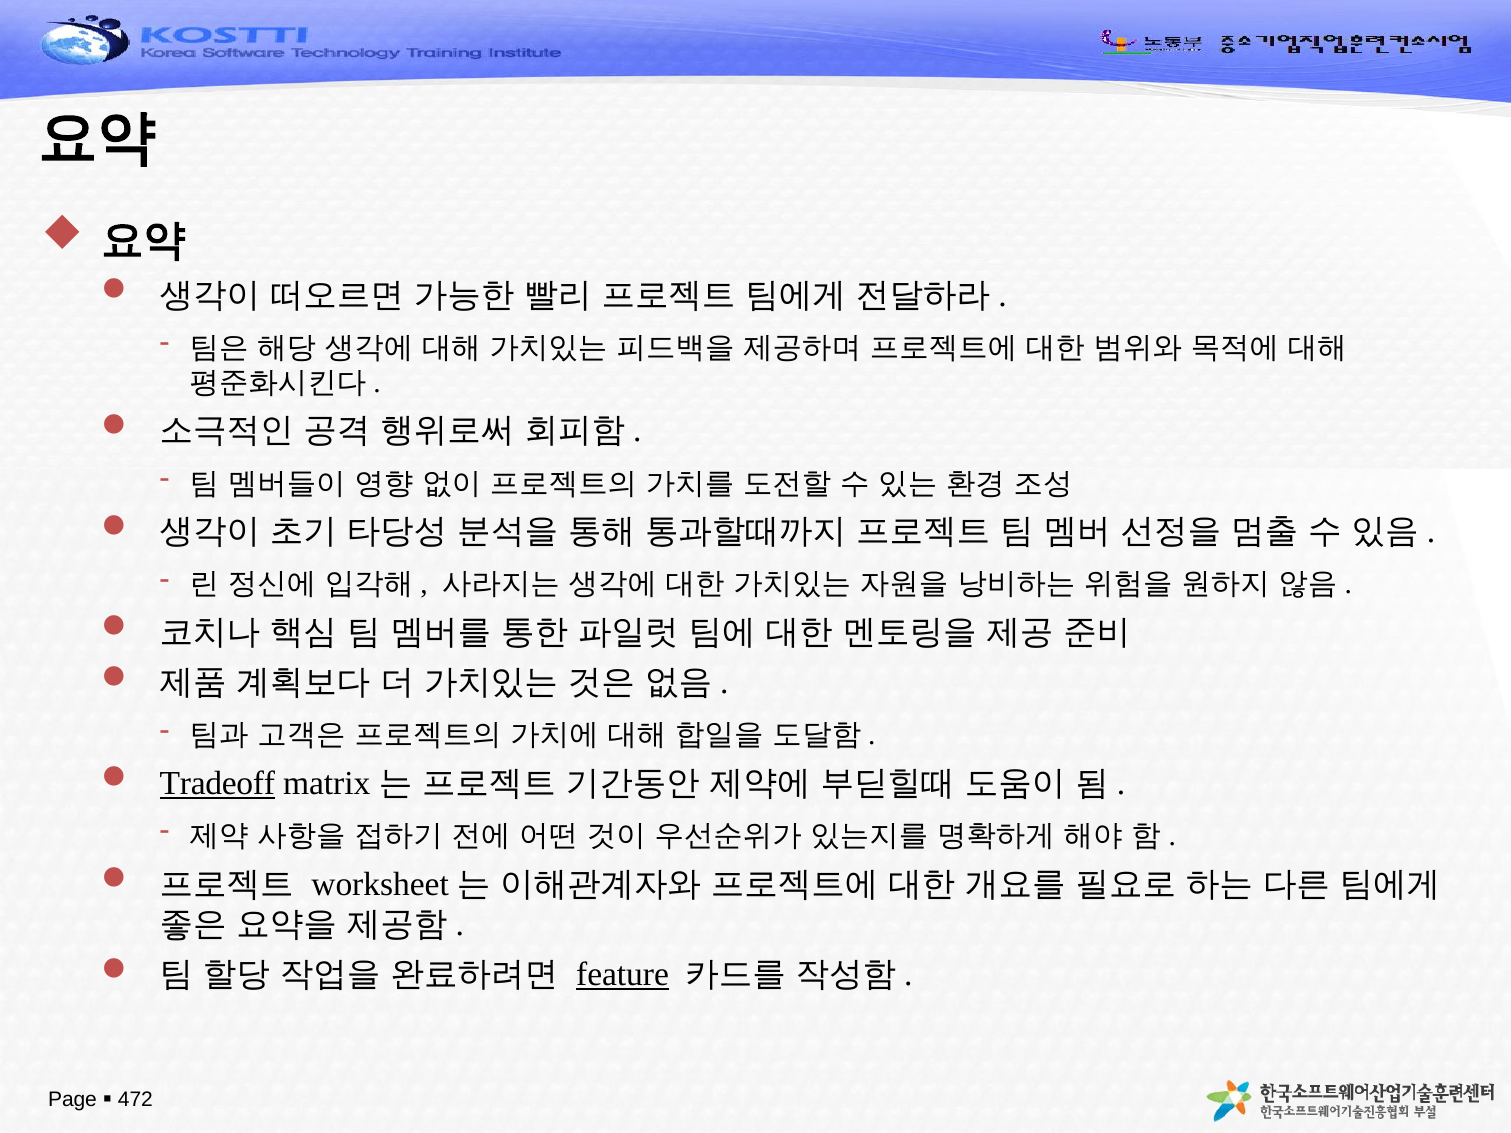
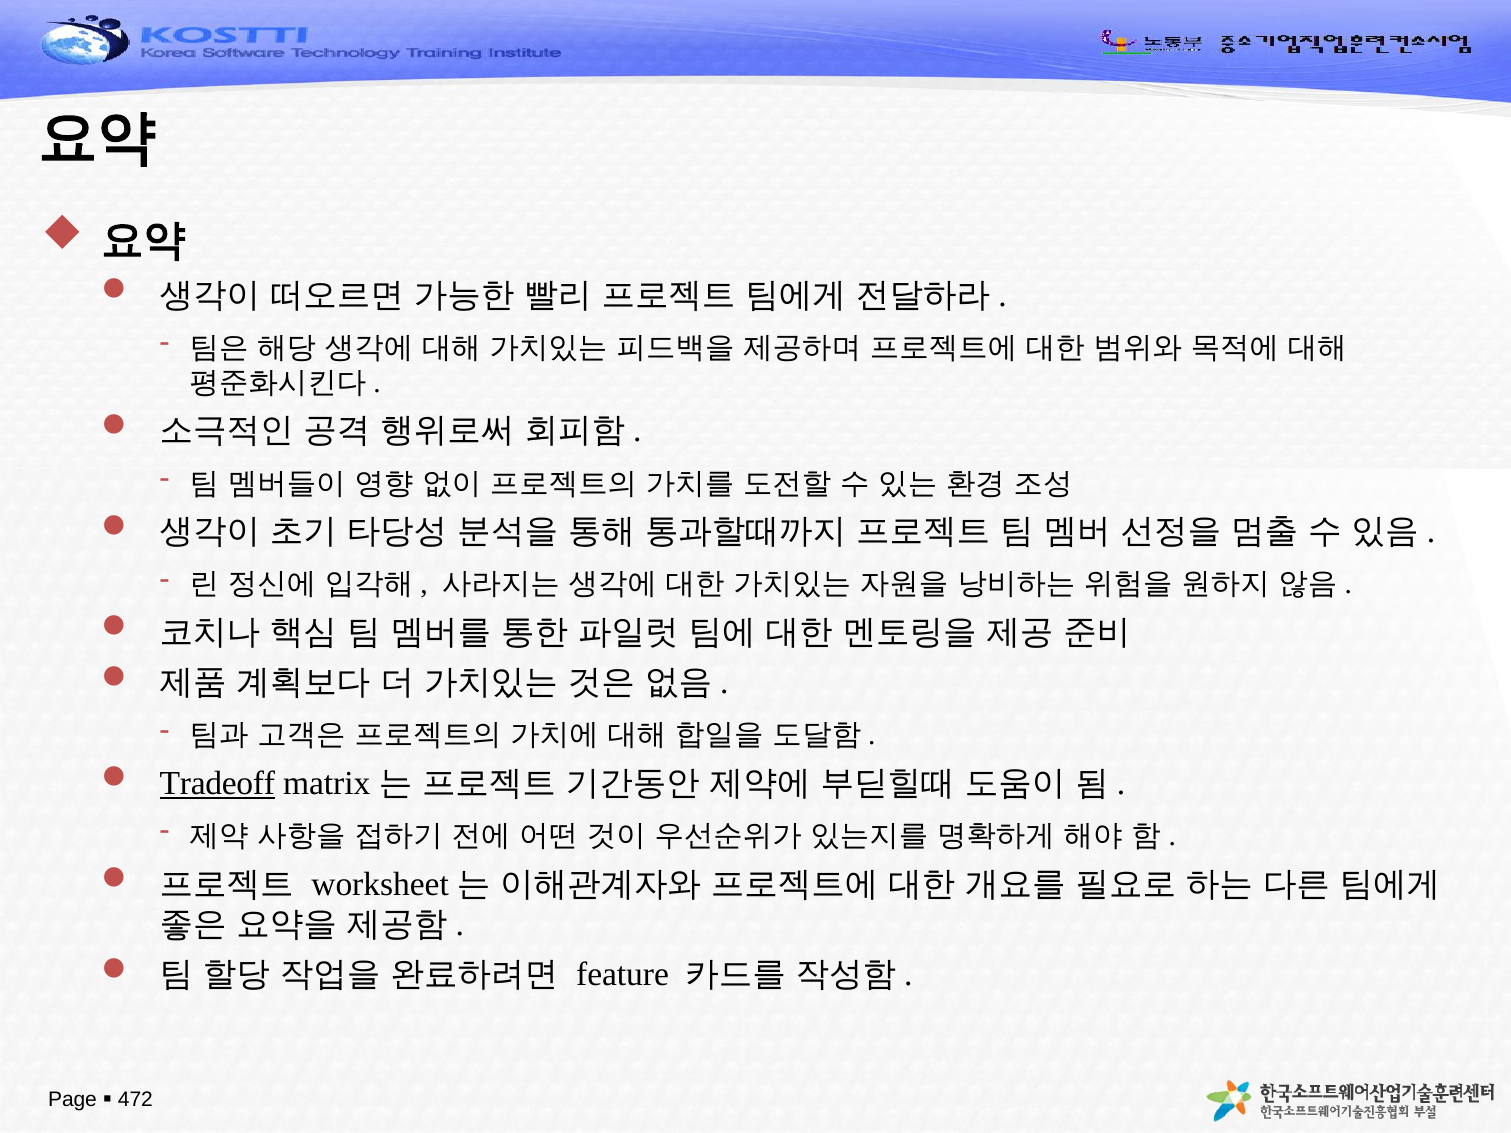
feature underline: present -> none (623, 975)
